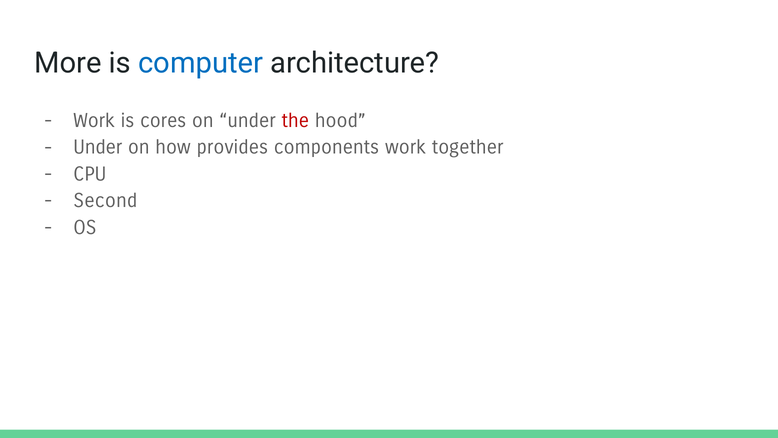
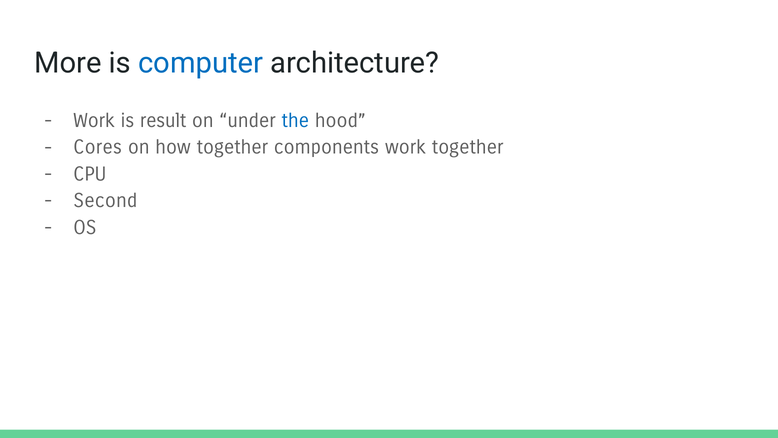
cores: cores -> result (163, 121)
the colour: red -> blue (295, 121)
Under: Under -> Cores (98, 147)
how provides: provides -> together (232, 147)
